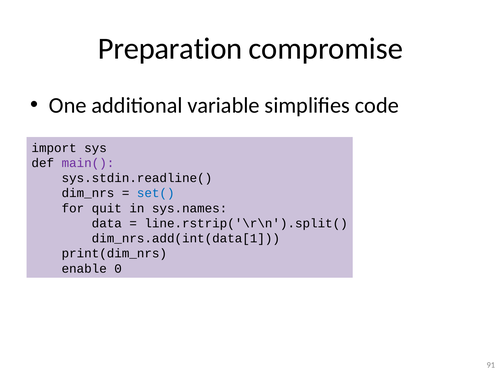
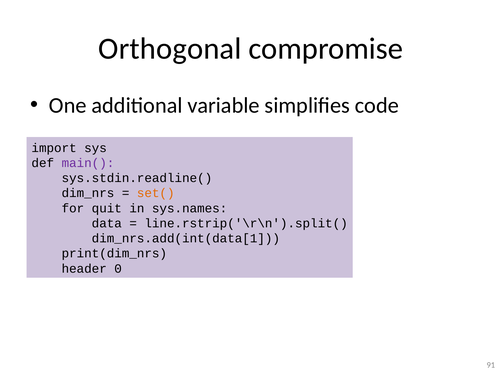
Preparation: Preparation -> Orthogonal (170, 49)
set( colour: blue -> orange (156, 193)
enable: enable -> header (84, 268)
